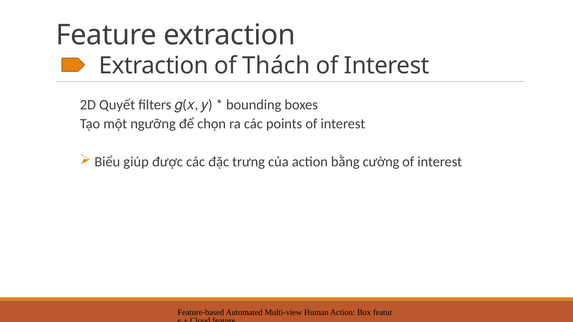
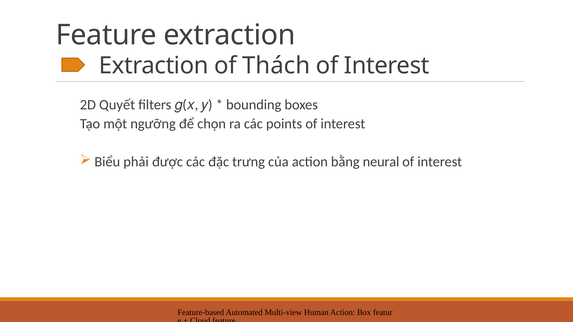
giúp: giúp -> phải (136, 162)
cường: cường -> neural (381, 162)
